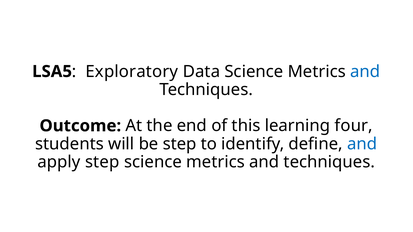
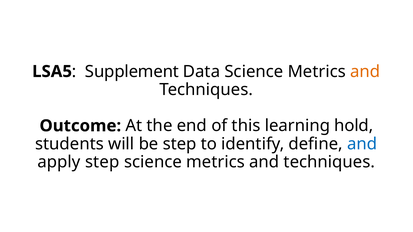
Exploratory: Exploratory -> Supplement (132, 72)
and colour: blue -> orange (365, 72)
four: four -> hold (354, 126)
